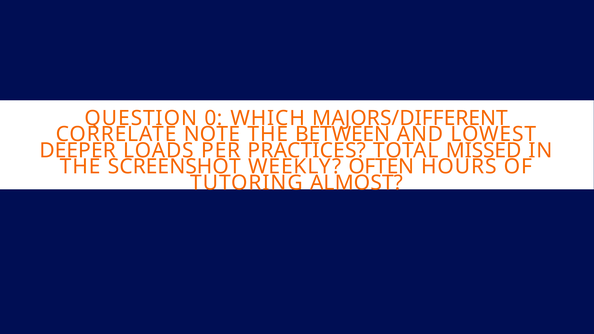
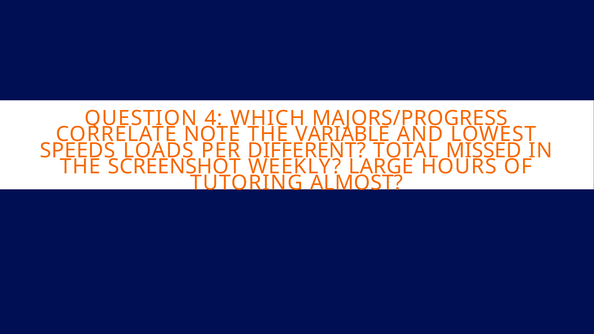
0: 0 -> 4 (213, 118)
MAJORS/DIFFERENT: MAJORS/DIFFERENT -> MAJORS/PROGRESS (410, 118)
BETWEEN: BETWEEN -> VARIABLE (343, 134)
DEEPER: DEEPER -> SPEEDS (78, 151)
PRACTICES: PRACTICES -> DIFFERENT (307, 151)
OFTEN: OFTEN -> LARGE (381, 167)
